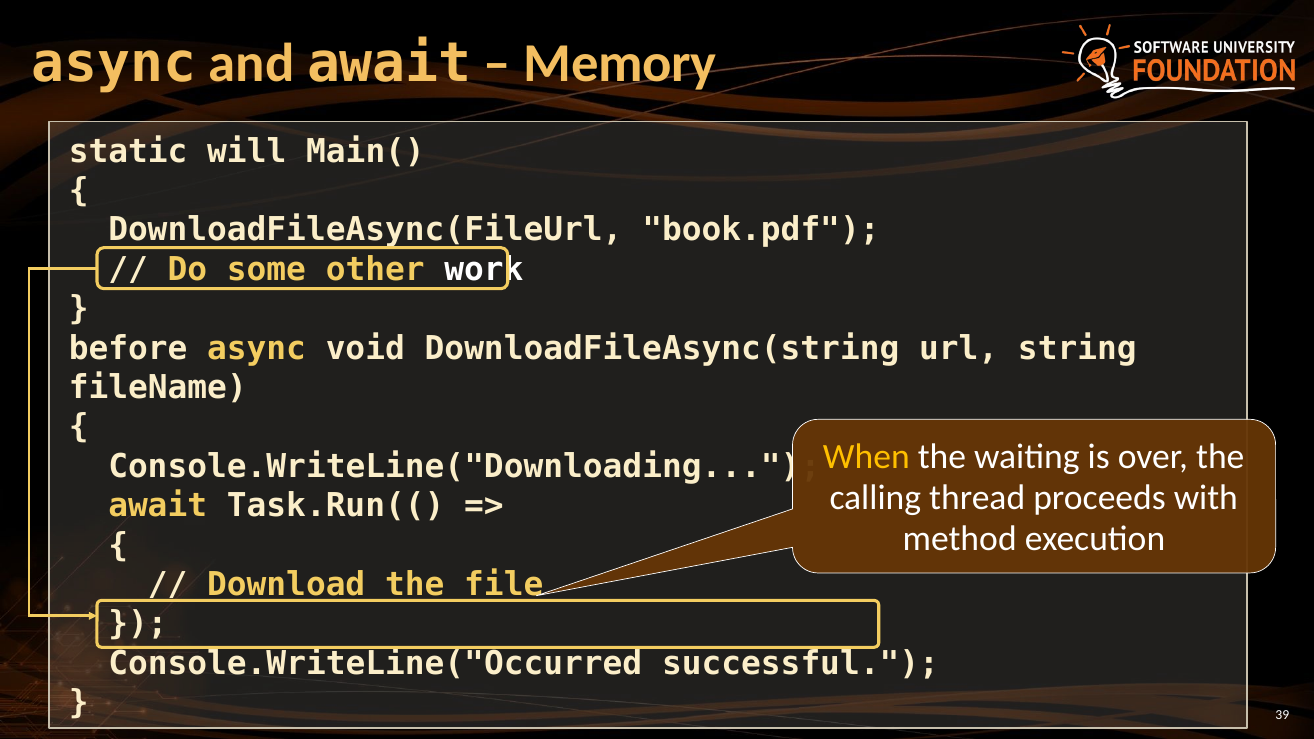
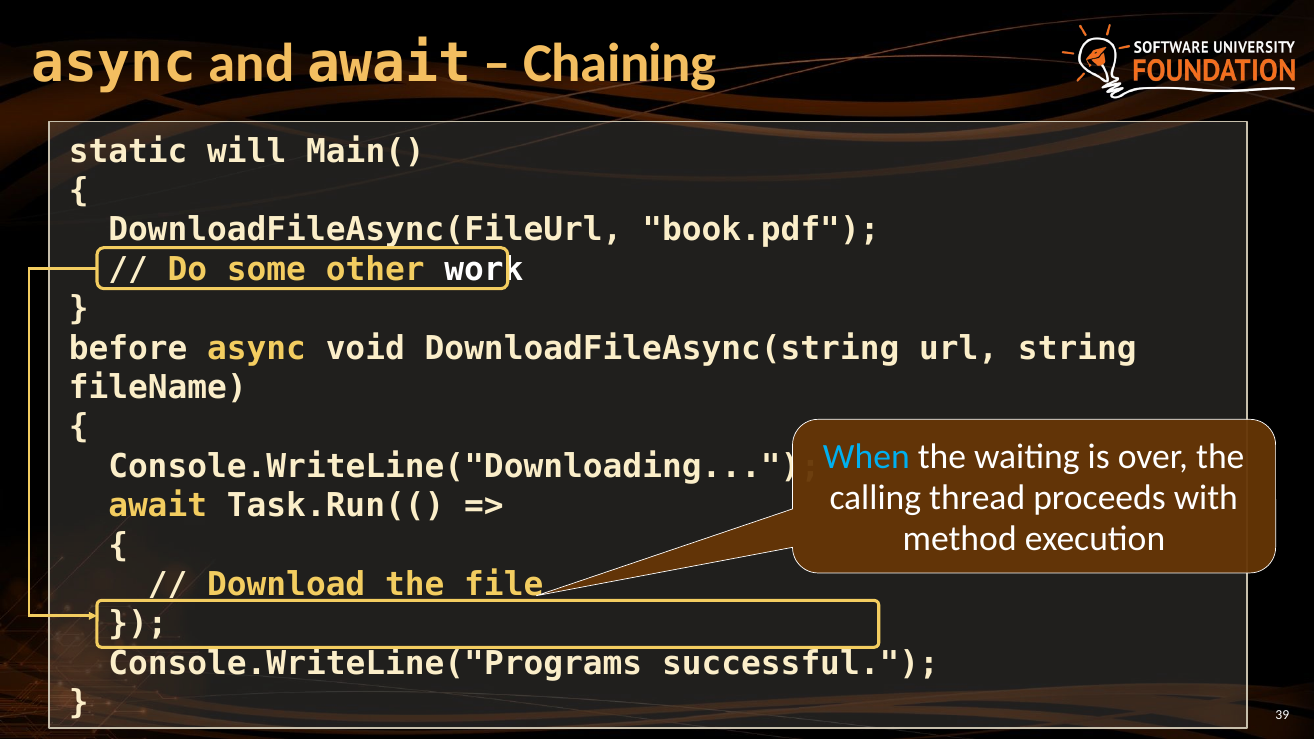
Memory: Memory -> Chaining (620, 64)
When colour: yellow -> light blue (866, 457)
Console.WriteLine("Occurred: Console.WriteLine("Occurred -> Console.WriteLine("Programs (375, 664)
